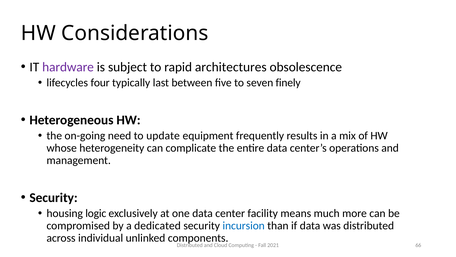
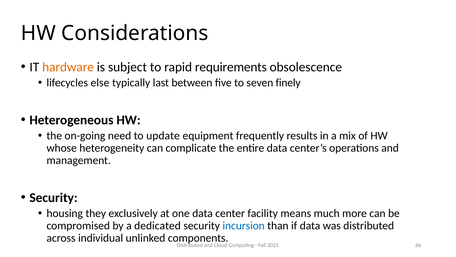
hardware colour: purple -> orange (68, 67)
architectures: architectures -> requirements (231, 67)
four: four -> else (100, 83)
logic: logic -> they (96, 213)
